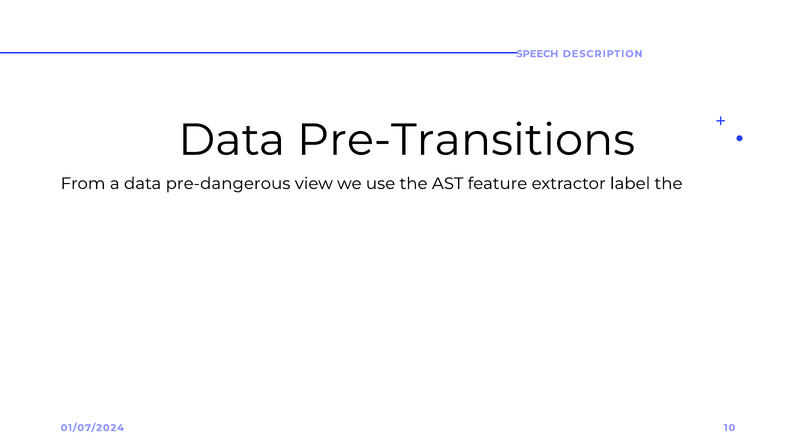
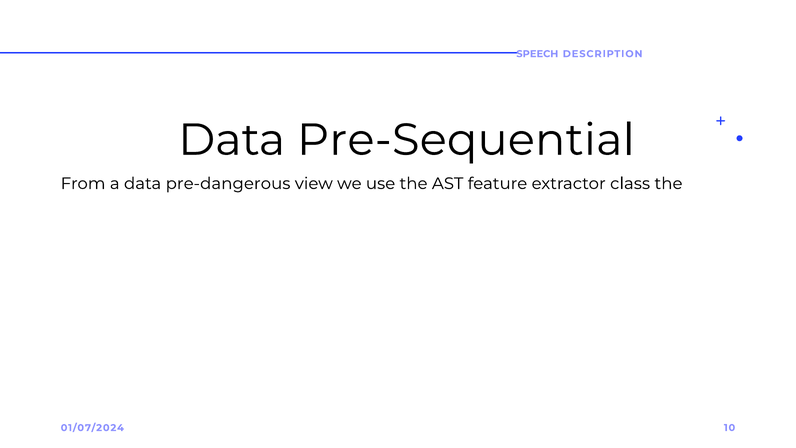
Pre-Transitions: Pre-Transitions -> Pre-Sequential (466, 140)
label: label -> class (630, 183)
